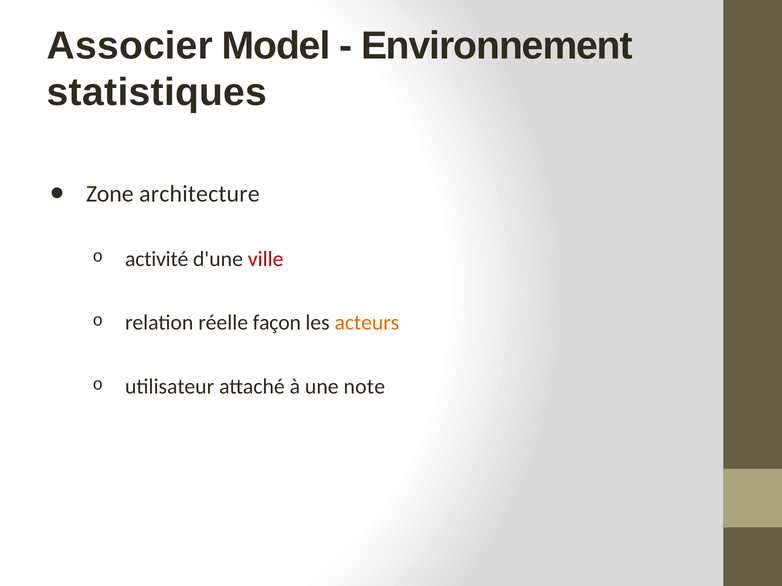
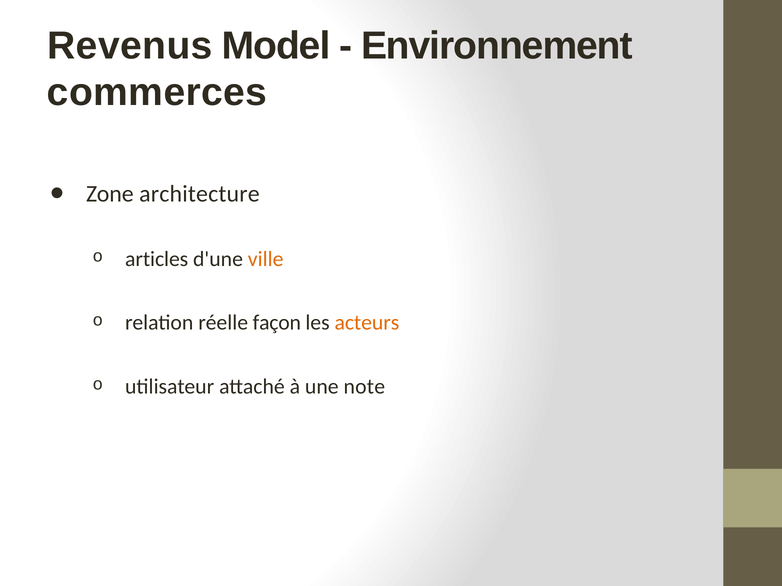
Associer: Associer -> Revenus (130, 46)
statistiques: statistiques -> commerces (157, 93)
activité: activité -> articles (157, 259)
ville colour: red -> orange (266, 259)
